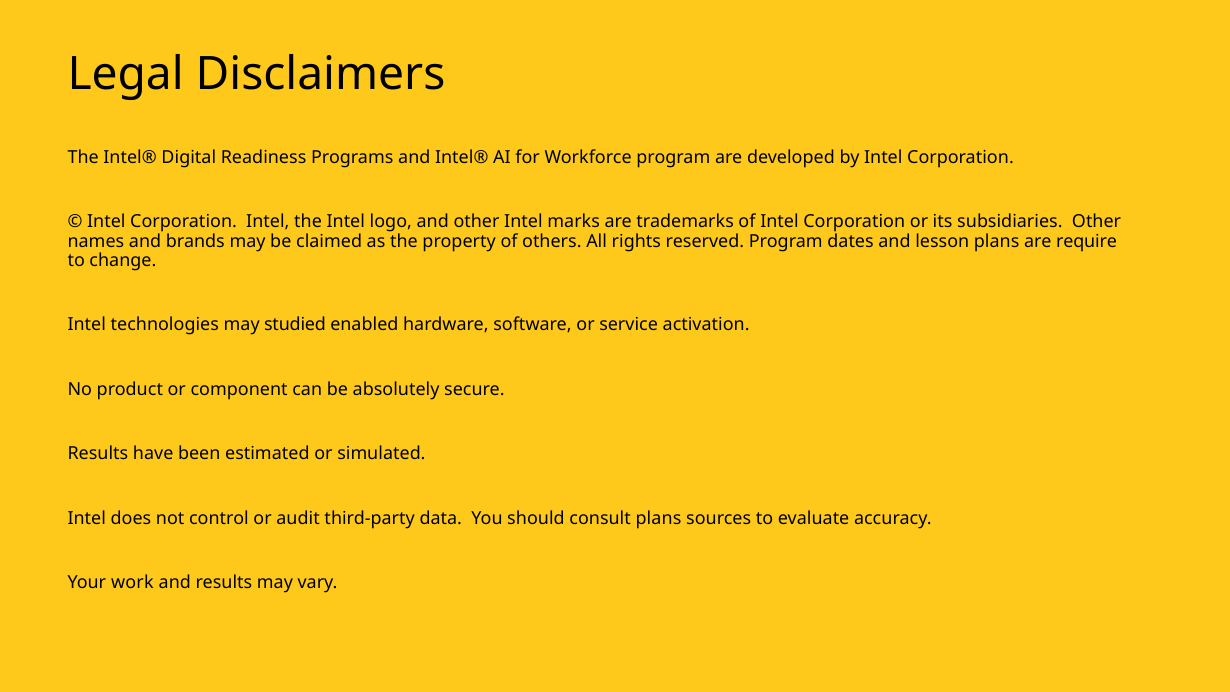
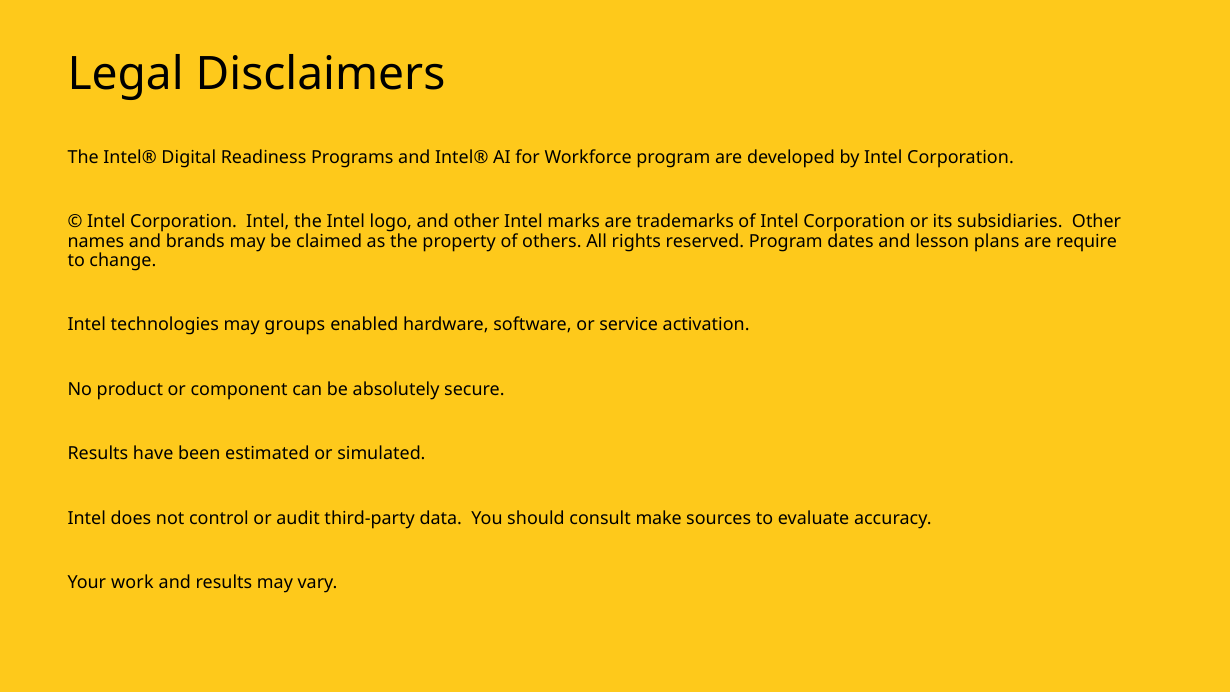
studied: studied -> groups (295, 325)
consult plans: plans -> make (659, 518)
